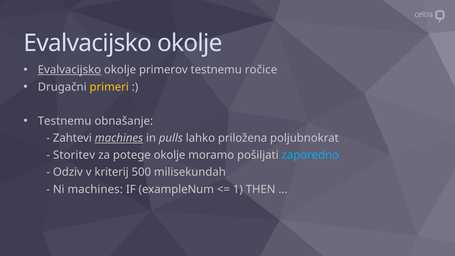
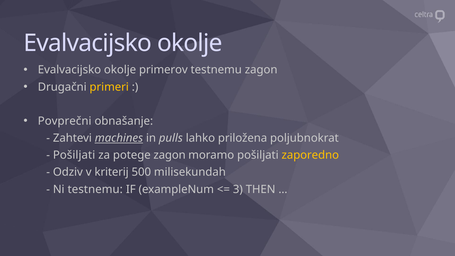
Evalvacijsko underline: present -> none (69, 70)
testnemu ročice: ročice -> zagon (261, 70)
Testnemu: Testnemu -> Povprečni (65, 121)
Storitev: Storitev -> Pošiljati (74, 155)
potege okolje: okolje -> zagon (170, 155)
zaporedno colour: light blue -> yellow (310, 155)
Ni machines: machines -> testnemu (95, 189)
1: 1 -> 3 (238, 189)
